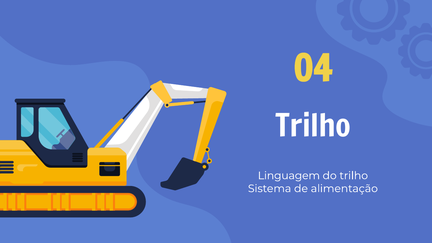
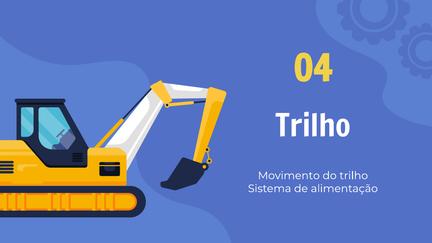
Linguagem: Linguagem -> Movimento (289, 176)
